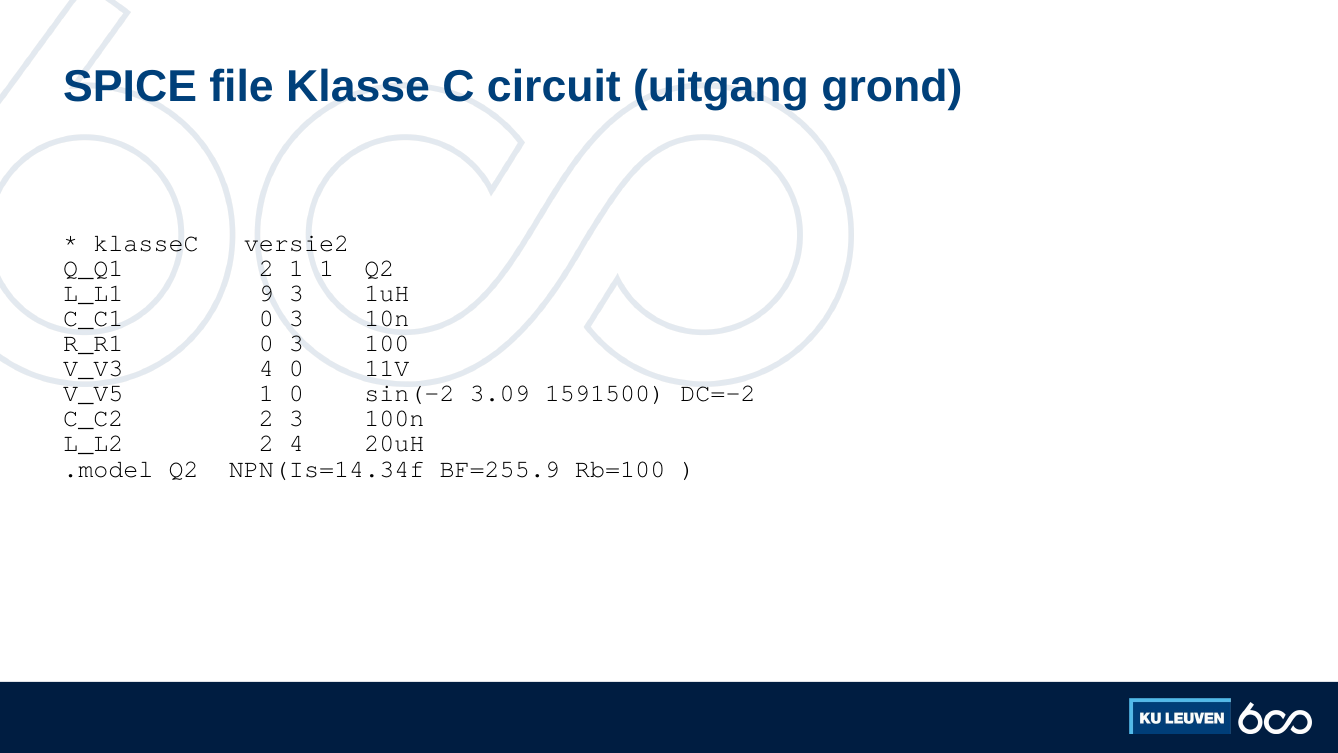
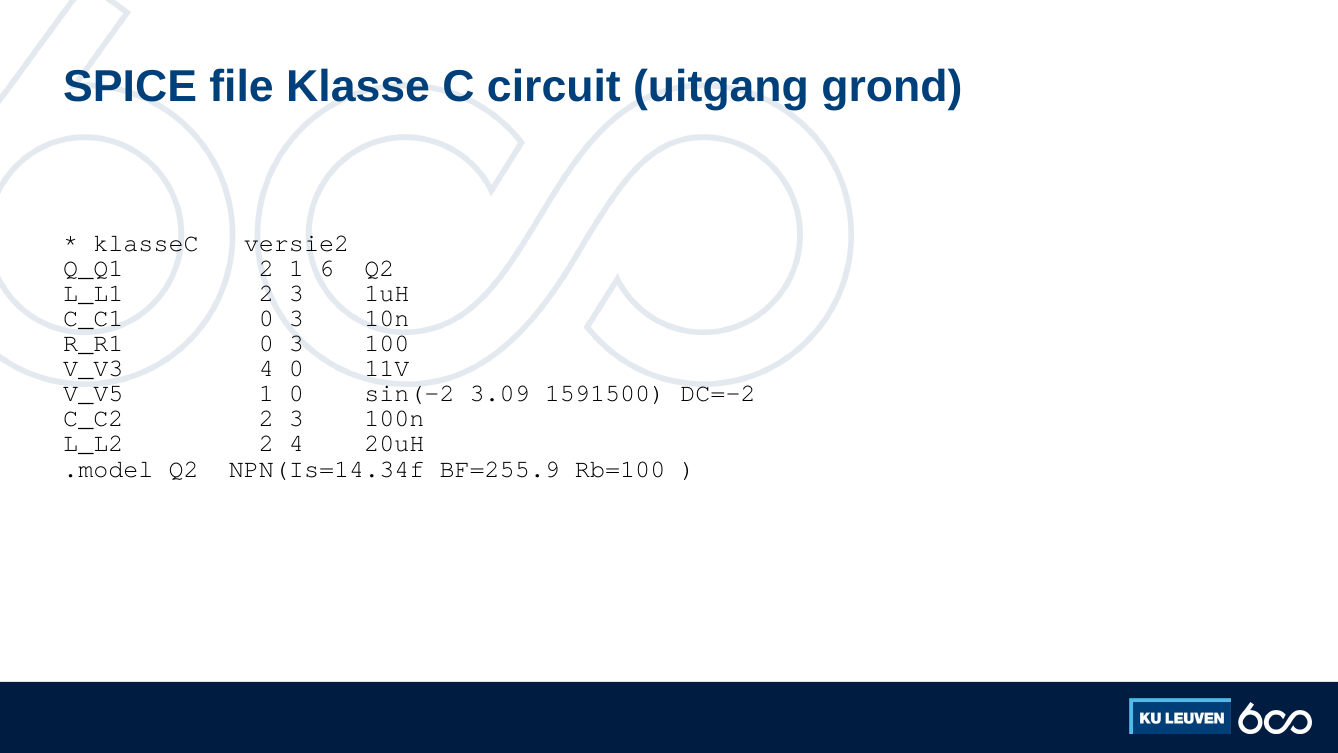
1 1: 1 -> 6 (327, 268)
L_L1 9: 9 -> 2 (266, 293)
